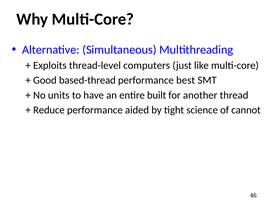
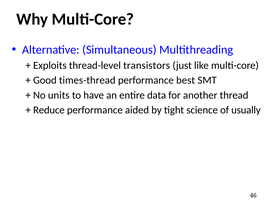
computers: computers -> transistors (147, 65)
based-thread: based-thread -> times-thread (87, 80)
built: built -> data (157, 95)
cannot: cannot -> usually (246, 110)
